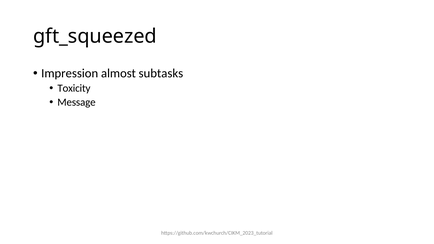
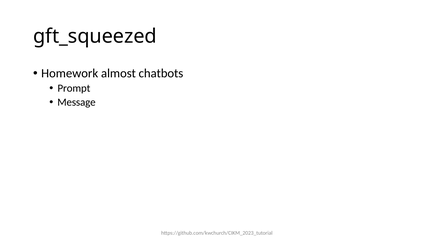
Impression: Impression -> Homework (70, 73)
subtasks: subtasks -> chatbots (161, 73)
Toxicity: Toxicity -> Prompt (74, 88)
